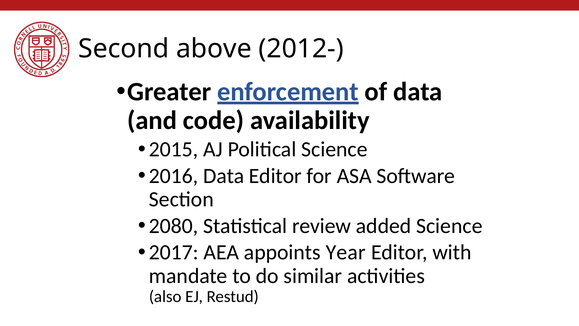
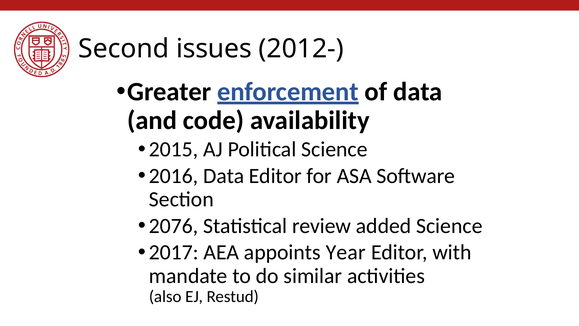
above: above -> issues (214, 49)
2080: 2080 -> 2076 (174, 226)
